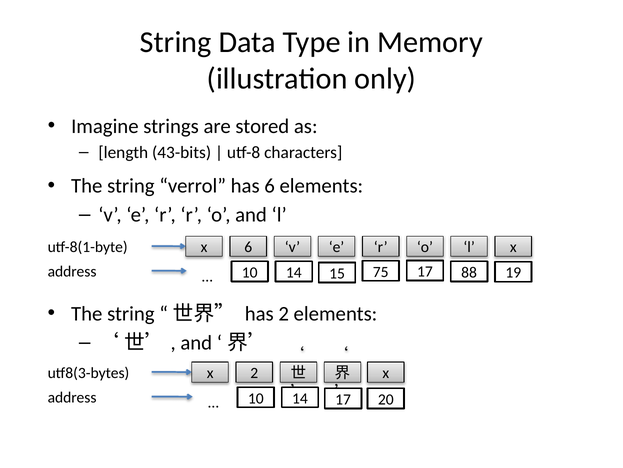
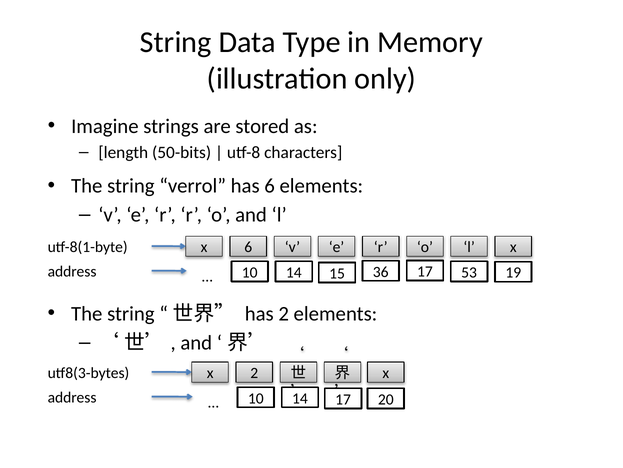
43-bits: 43-bits -> 50-bits (182, 152)
88: 88 -> 53 (469, 272)
75: 75 -> 36 (381, 271)
